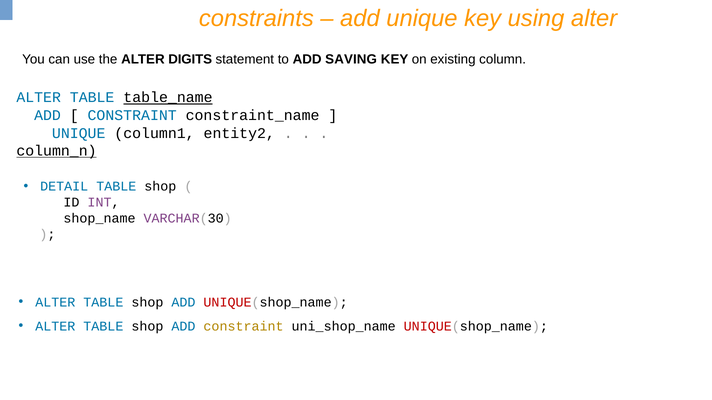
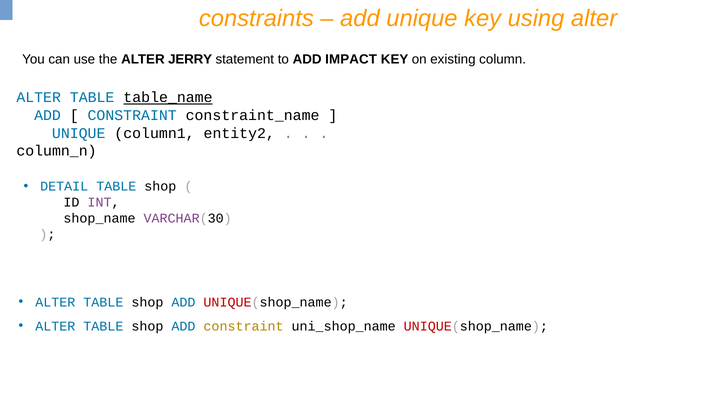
DIGITS: DIGITS -> JERRY (190, 59)
SAVING: SAVING -> IMPACT (351, 59)
column_n underline: present -> none (56, 151)
